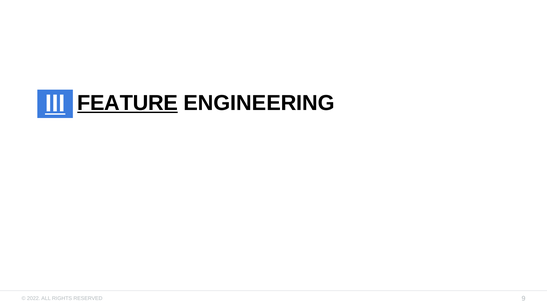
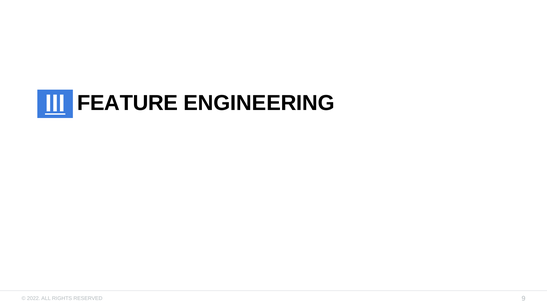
FEATURE underline: present -> none (128, 103)
